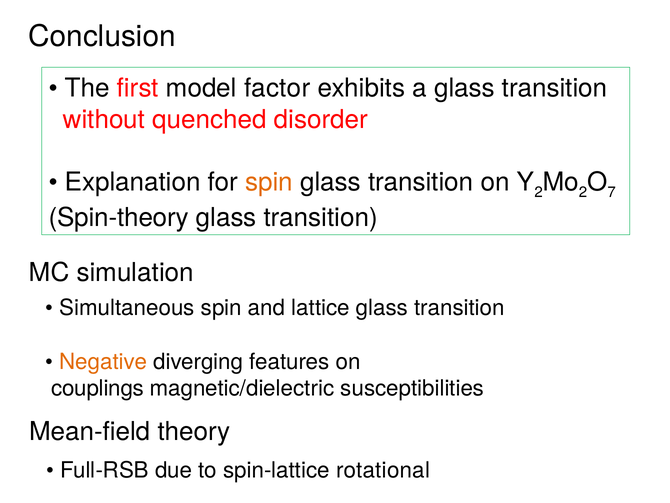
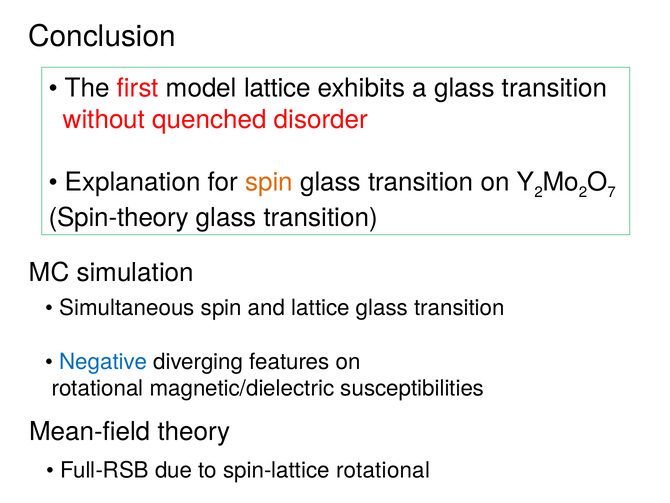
model factor: factor -> lattice (277, 88)
Negative colour: orange -> blue (103, 361)
couplings: couplings -> rotational (98, 388)
